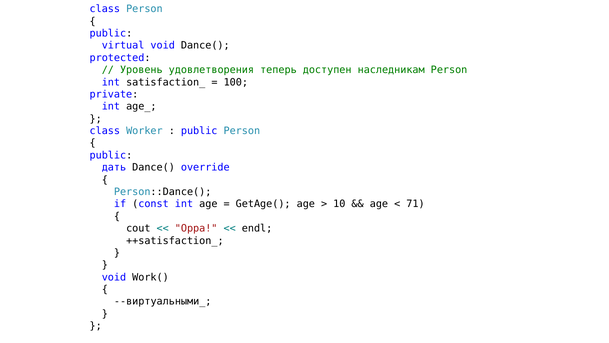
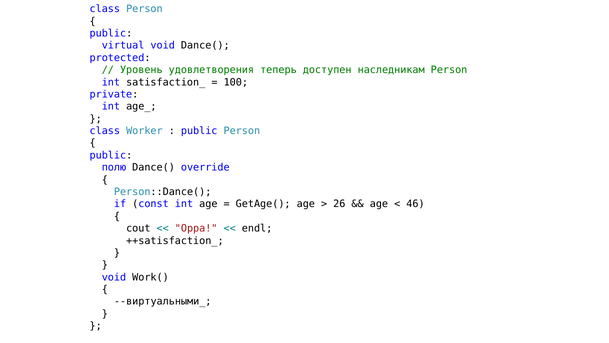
дать: дать -> полю (114, 167)
10: 10 -> 26 (339, 204)
71: 71 -> 46 (415, 204)
